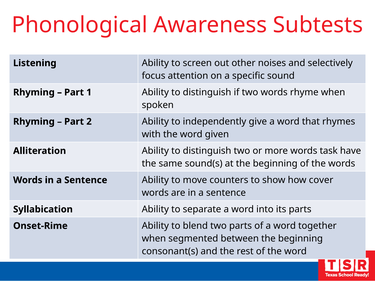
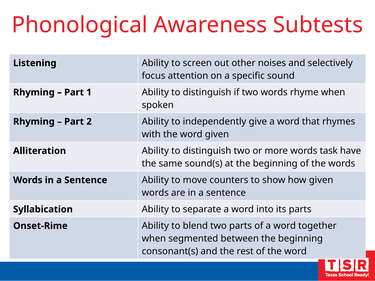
how cover: cover -> given (321, 180)
